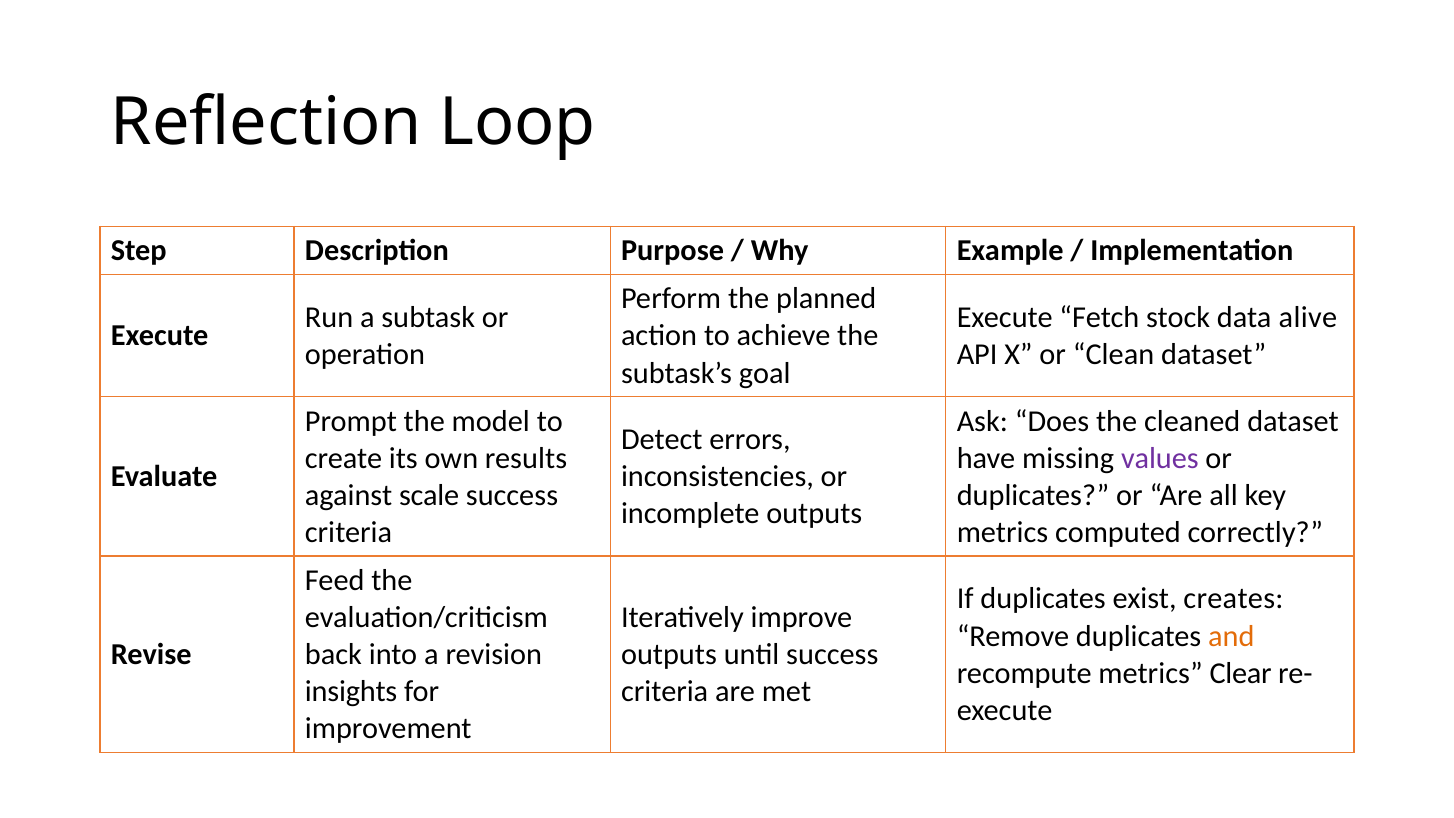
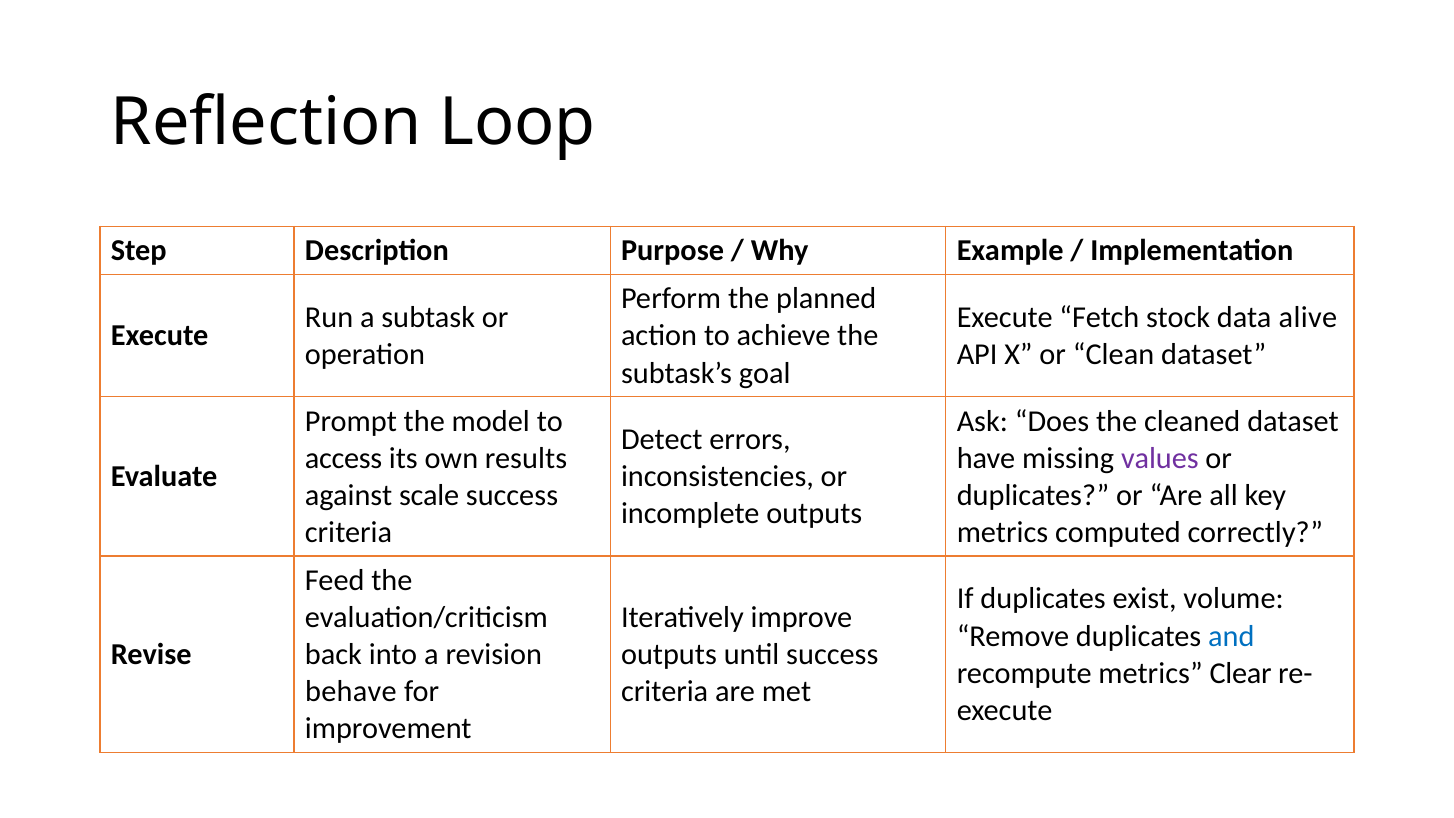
create: create -> access (344, 458)
creates: creates -> volume (1234, 599)
and colour: orange -> blue (1231, 636)
insights: insights -> behave (351, 692)
